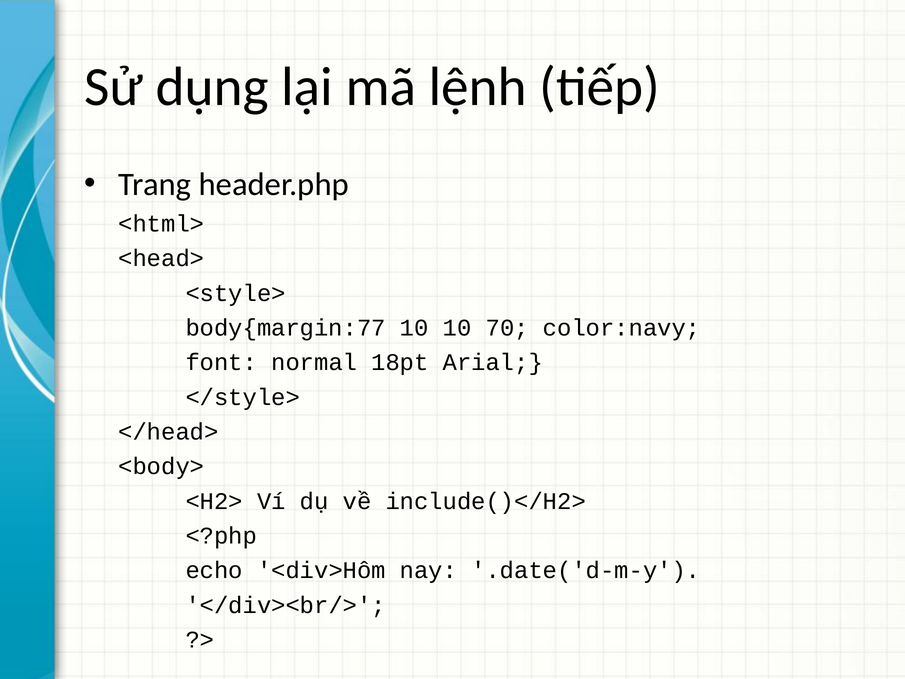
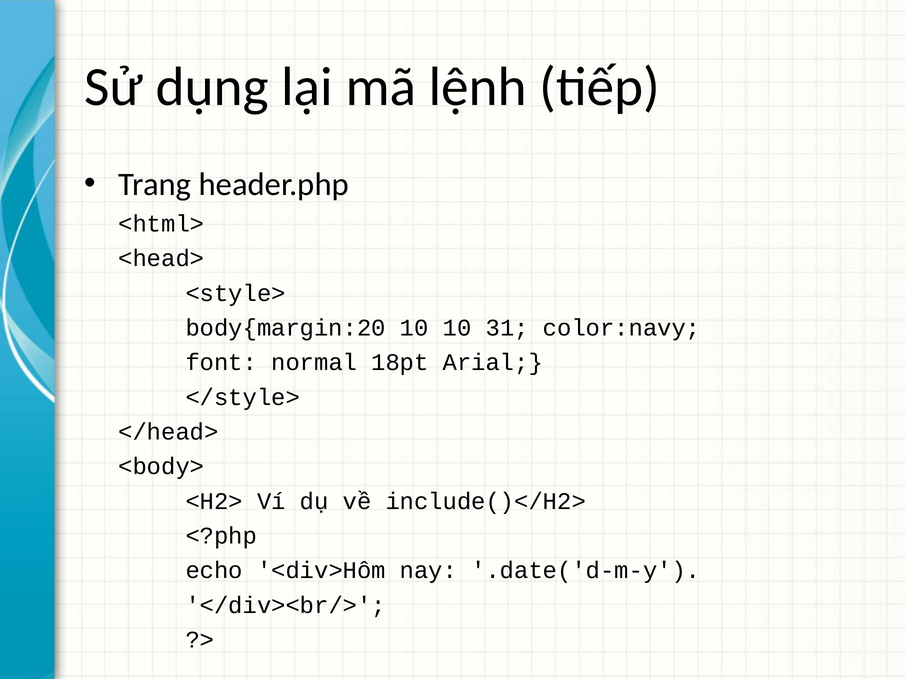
body{margin:77: body{margin:77 -> body{margin:20 (286, 328)
70: 70 -> 31 (507, 328)
